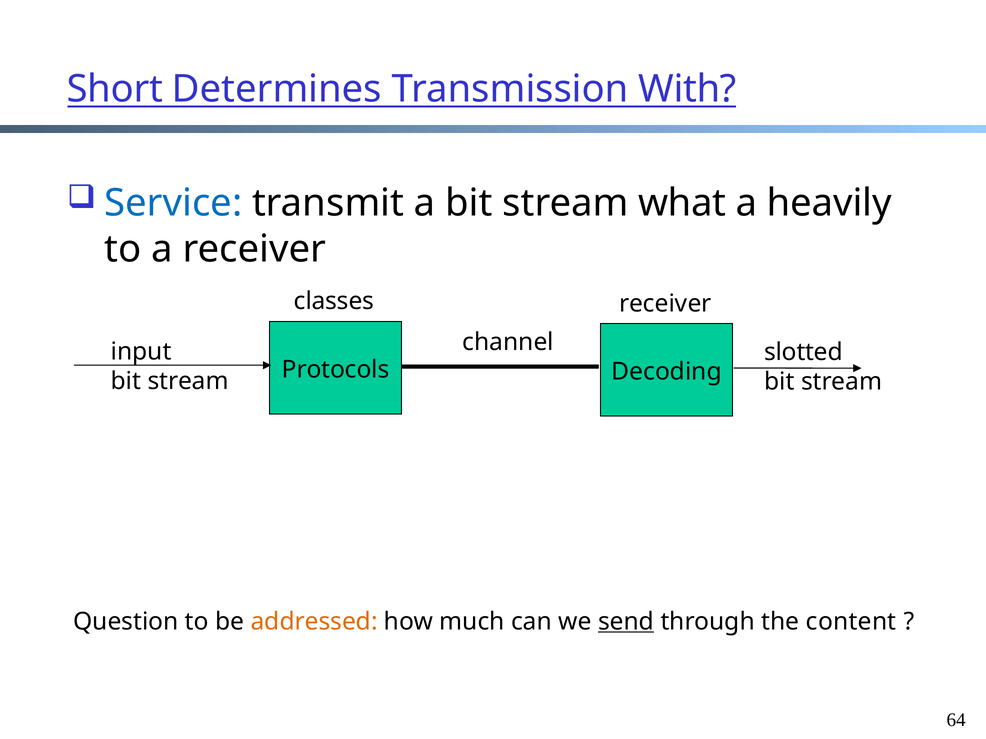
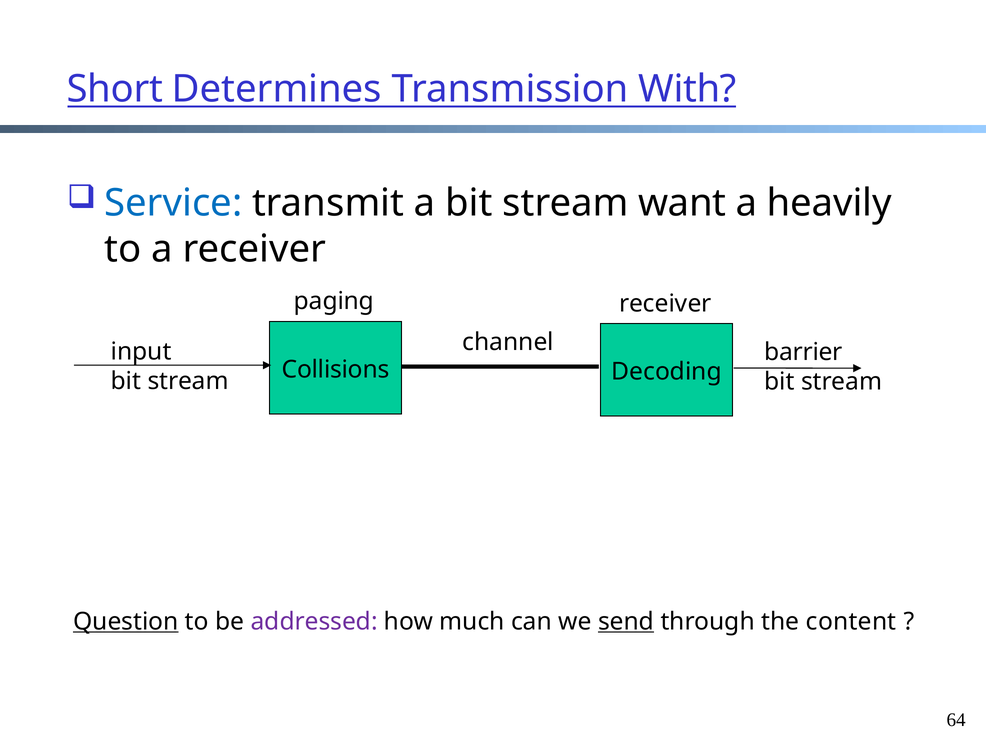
what: what -> want (682, 203)
classes: classes -> paging (334, 301)
slotted: slotted -> barrier (803, 352)
Protocols: Protocols -> Collisions (336, 370)
Question underline: none -> present (126, 622)
addressed colour: orange -> purple (314, 622)
